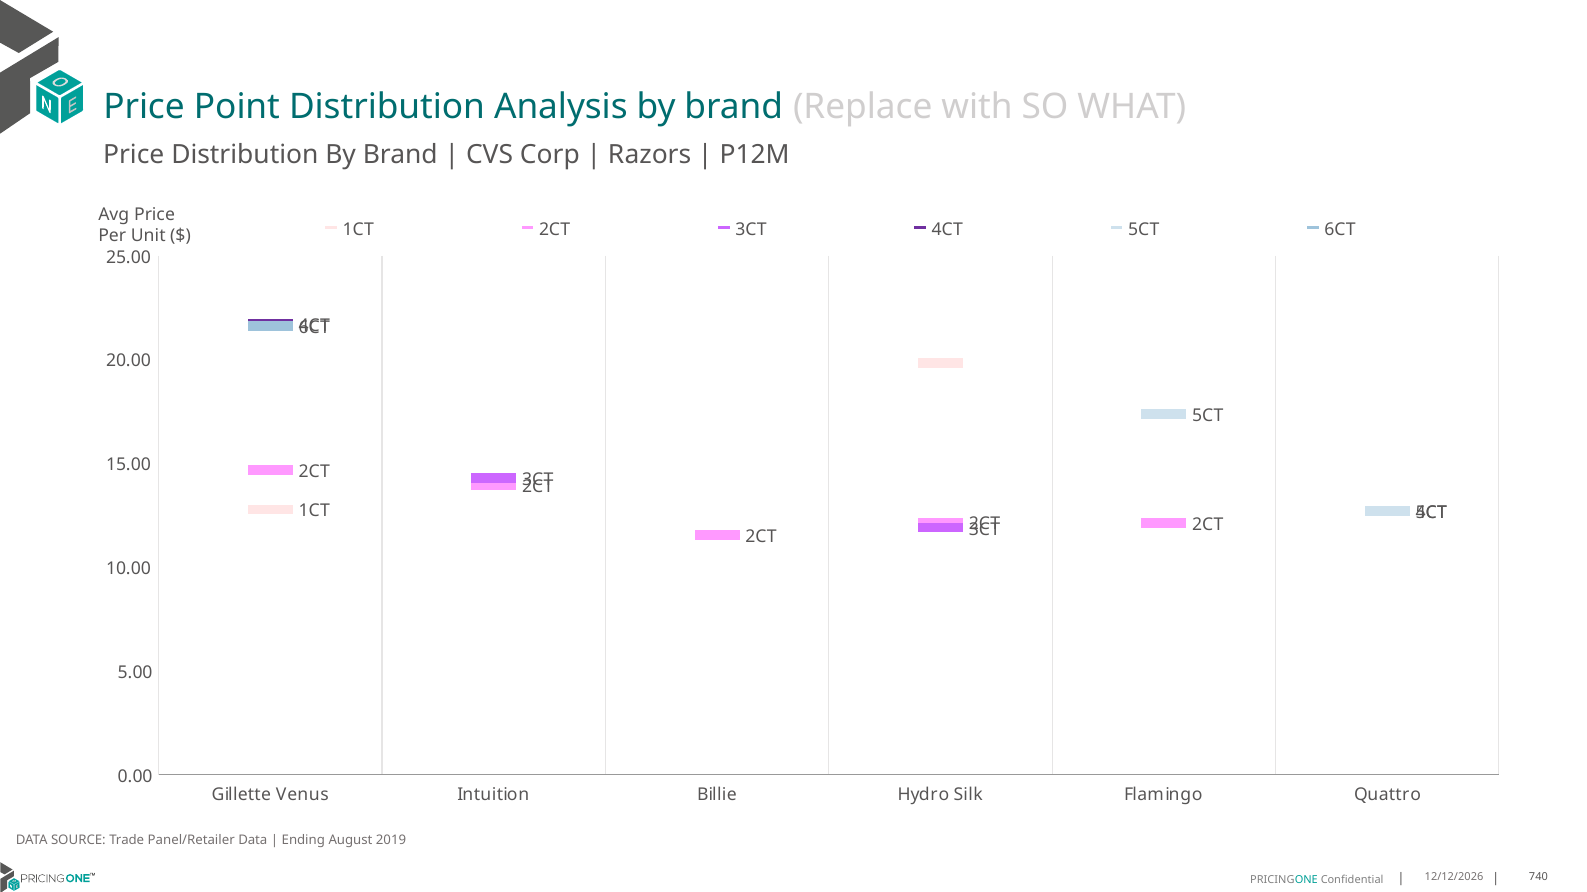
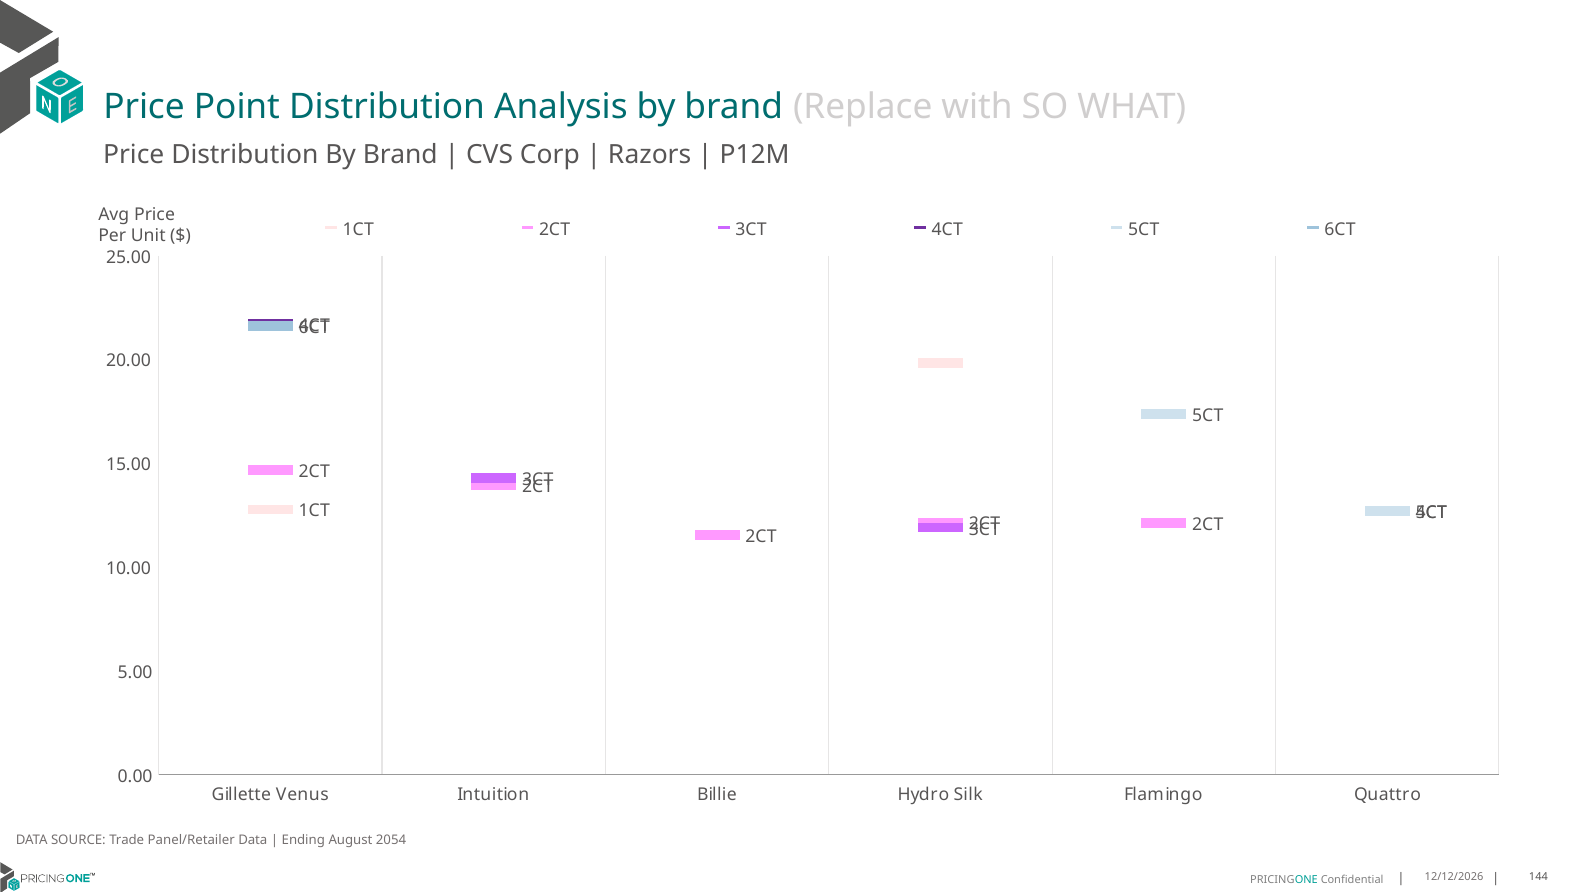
2019: 2019 -> 2054 (391, 841)
740: 740 -> 144 (1538, 878)
